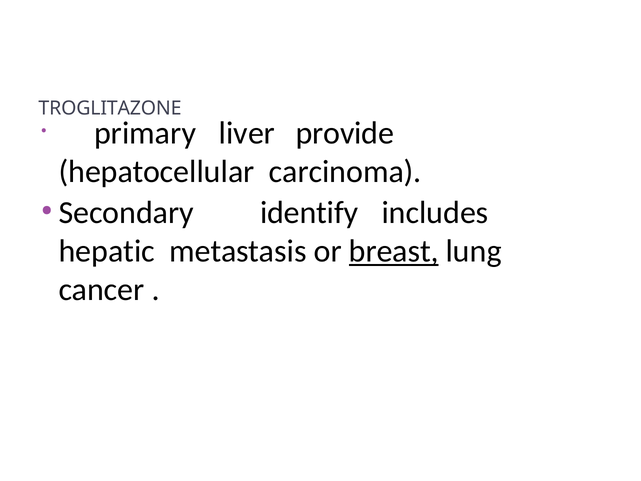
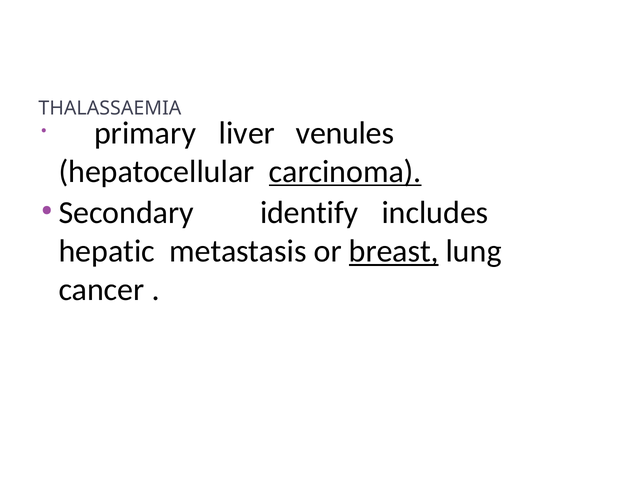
TROGLITAZONE: TROGLITAZONE -> THALASSAEMIA (110, 108)
provide: provide -> venules (345, 133)
carcinoma underline: none -> present (345, 171)
